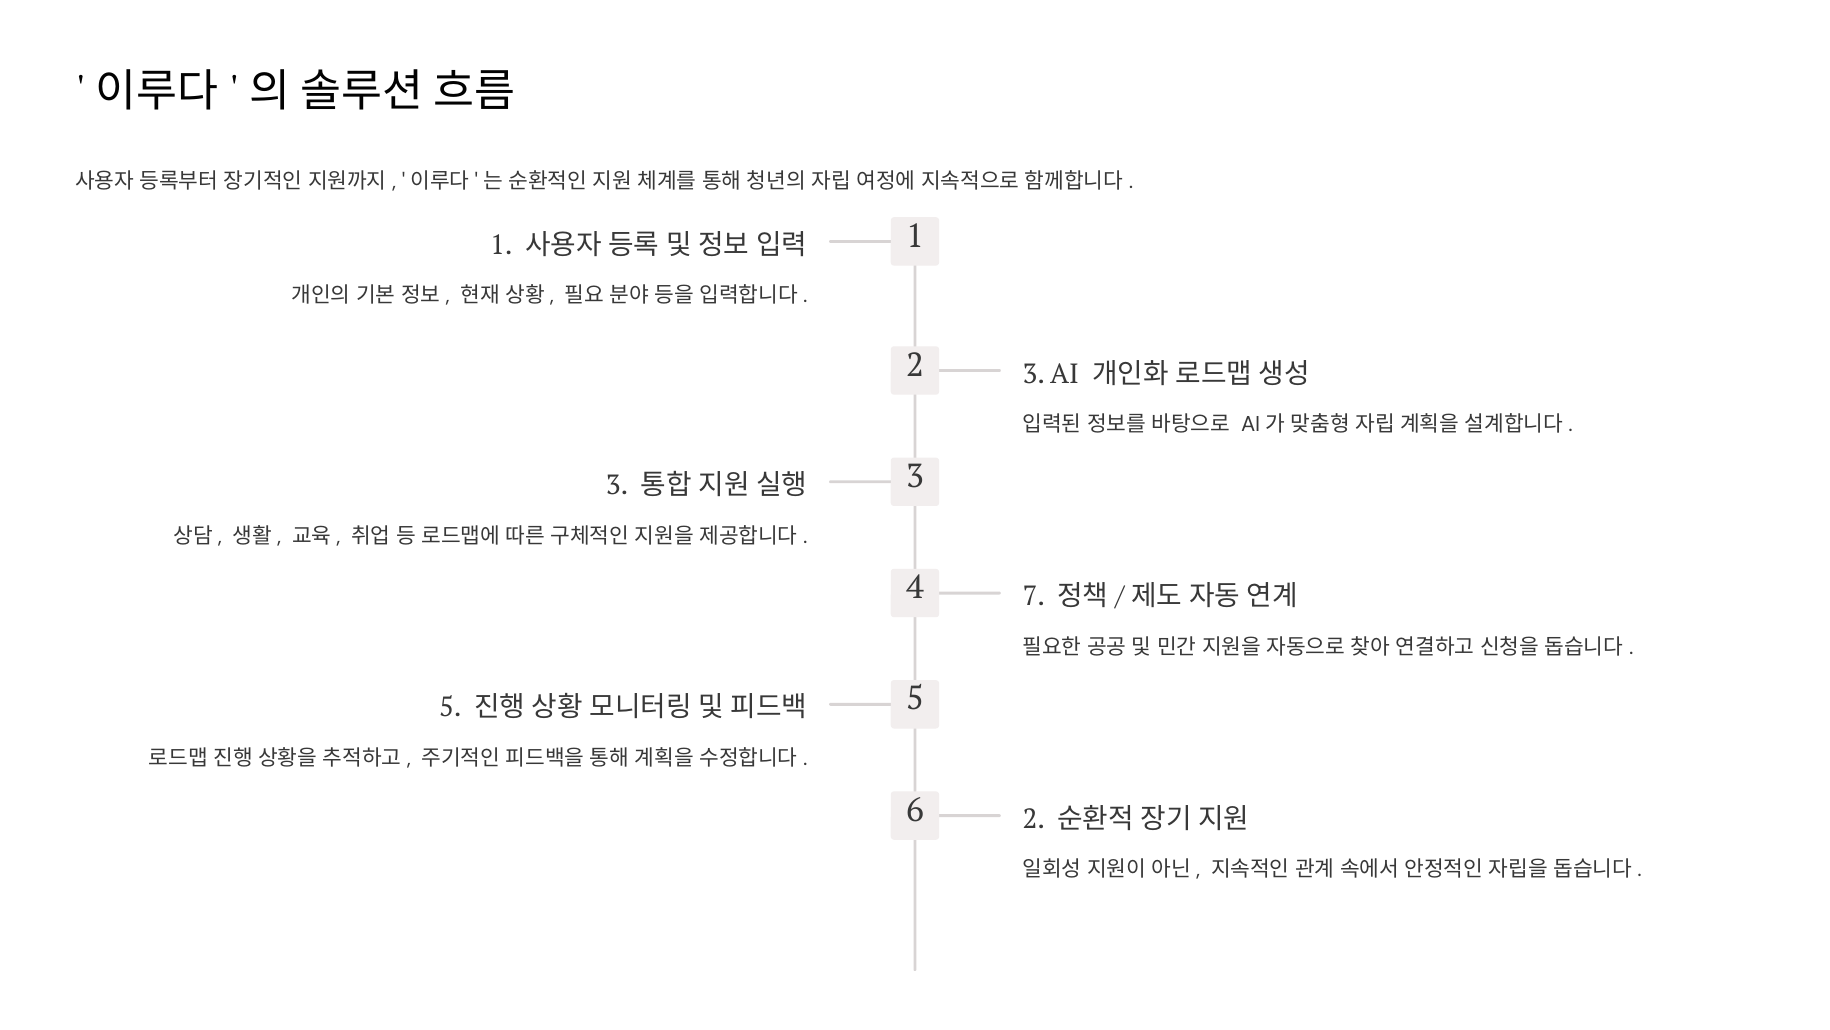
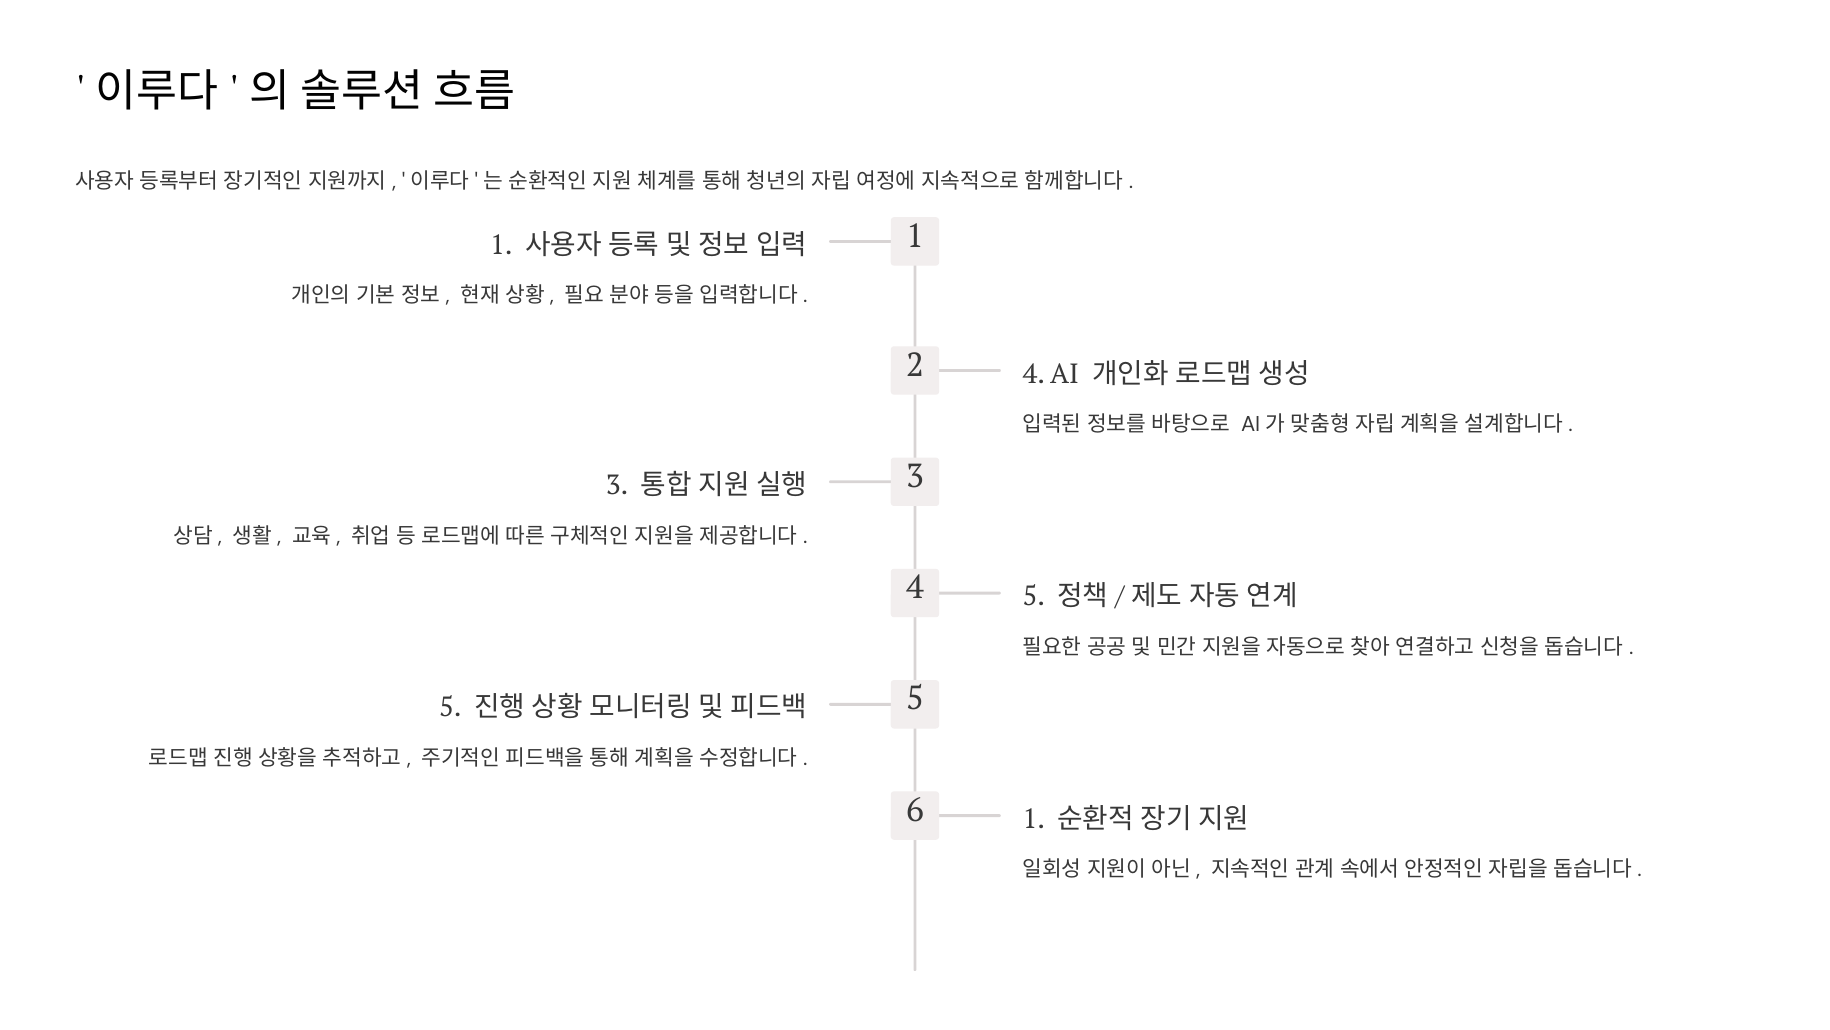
2 3: 3 -> 4 (1034, 374)
4 7: 7 -> 5 (1034, 596)
6 2: 2 -> 1 (1034, 819)
